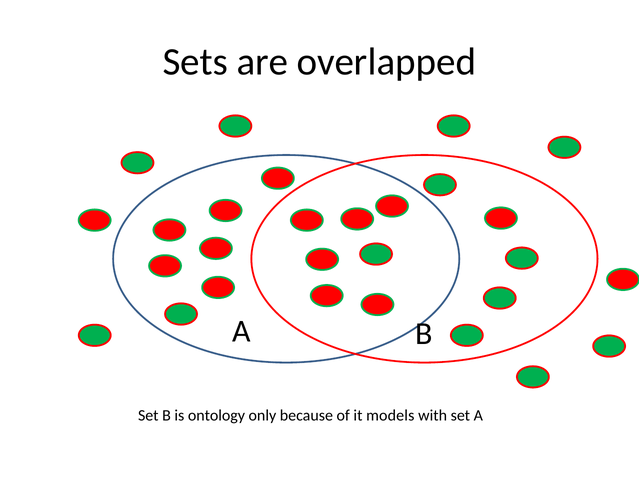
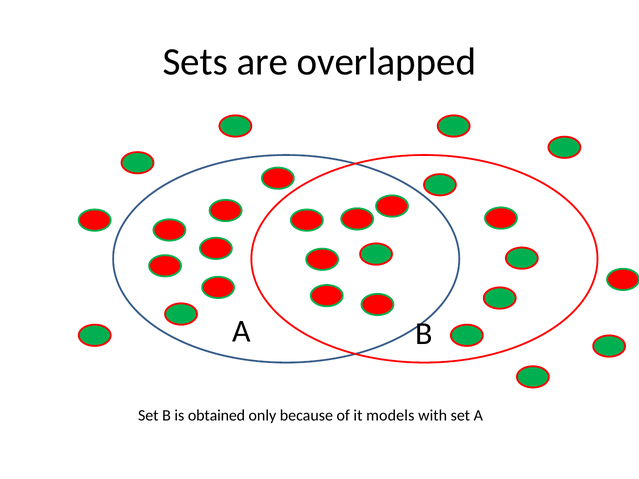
ontology: ontology -> obtained (217, 416)
